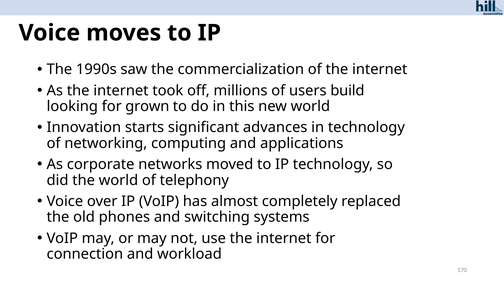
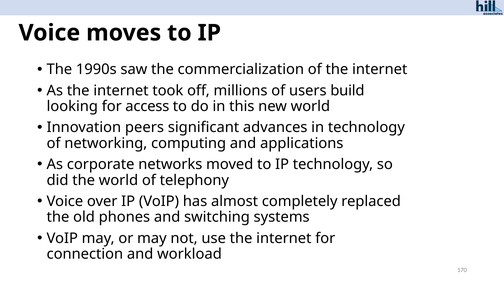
grown: grown -> access (147, 107)
starts: starts -> peers (144, 128)
